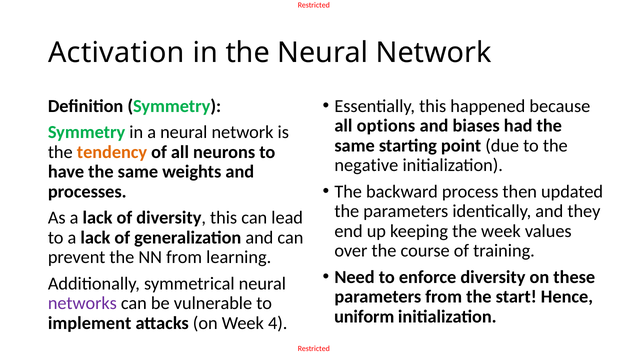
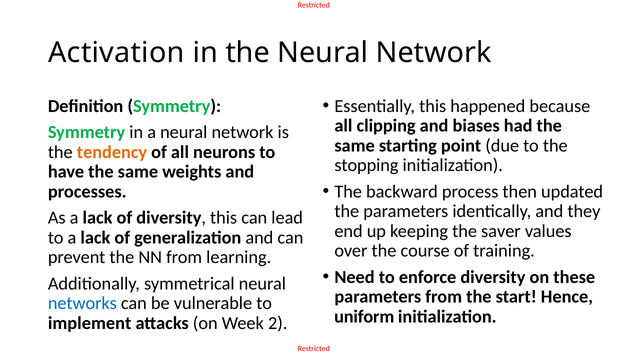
options: options -> clipping (386, 126)
negative: negative -> stopping (366, 165)
the week: week -> saver (501, 231)
networks colour: purple -> blue (82, 304)
4: 4 -> 2 (278, 323)
